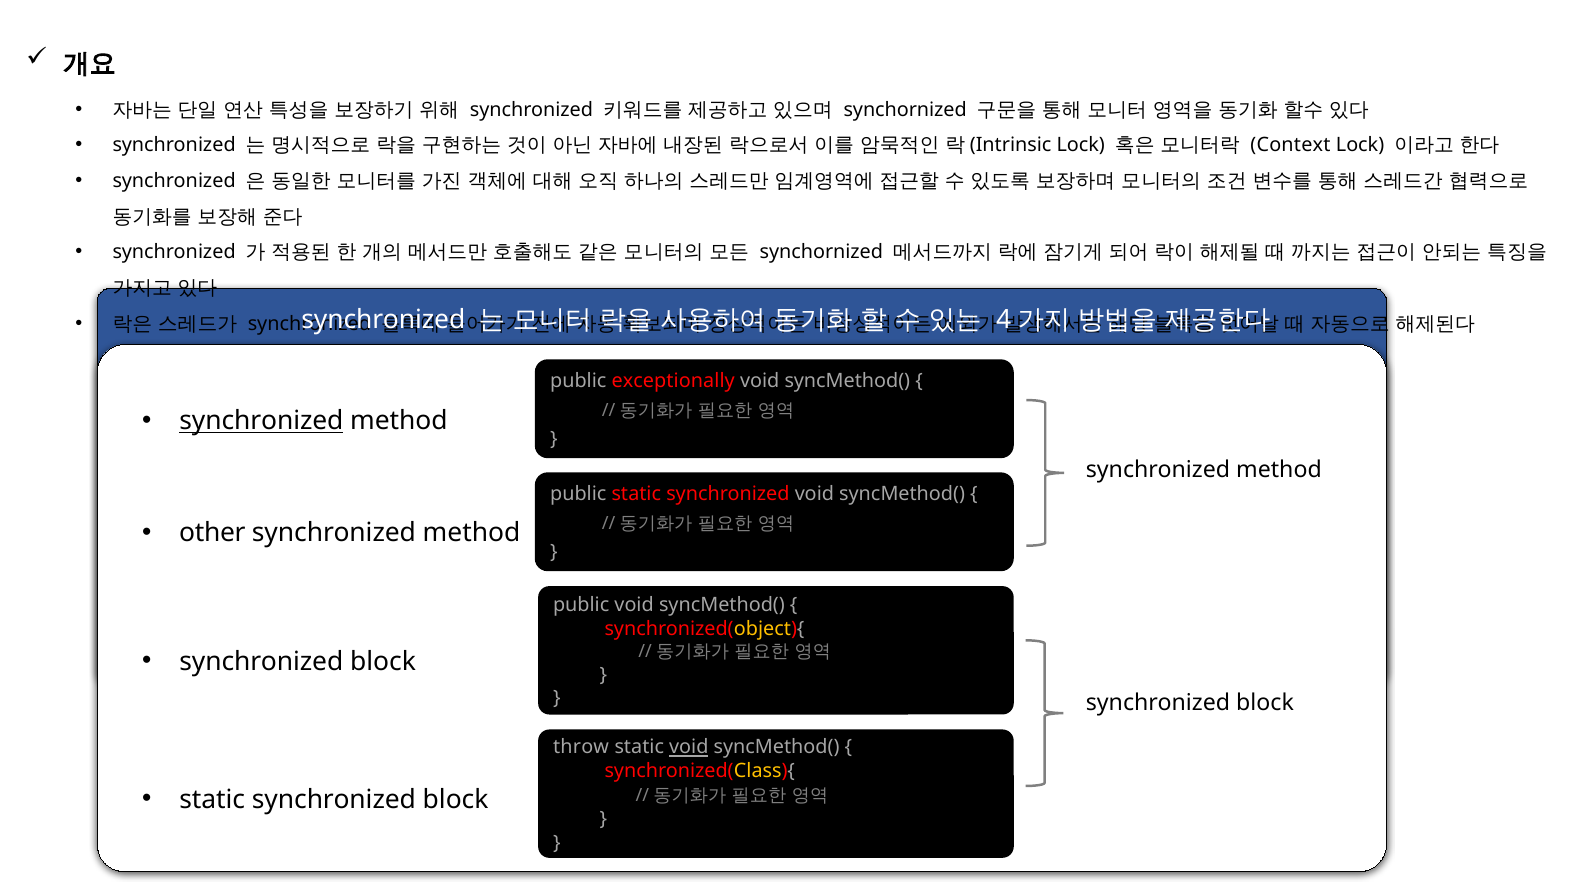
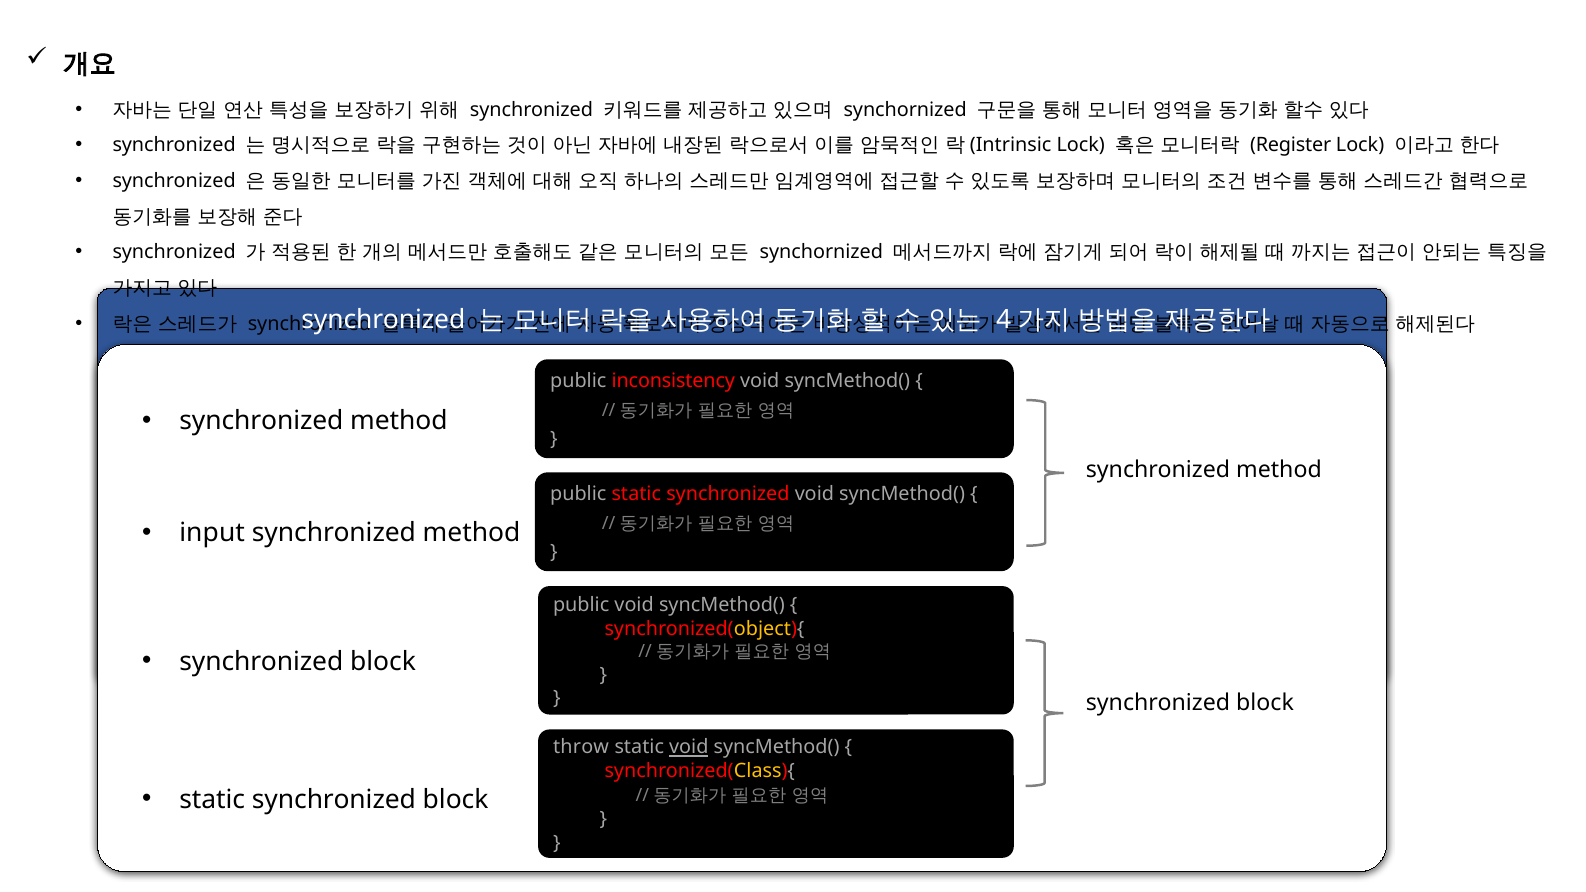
Context: Context -> Register (1291, 145)
exceptionally: exceptionally -> inconsistency (673, 381)
synchronized underline: present -> none (261, 421)
other: other -> input (212, 533)
